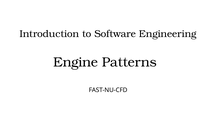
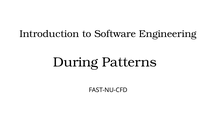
Engine: Engine -> During (76, 62)
